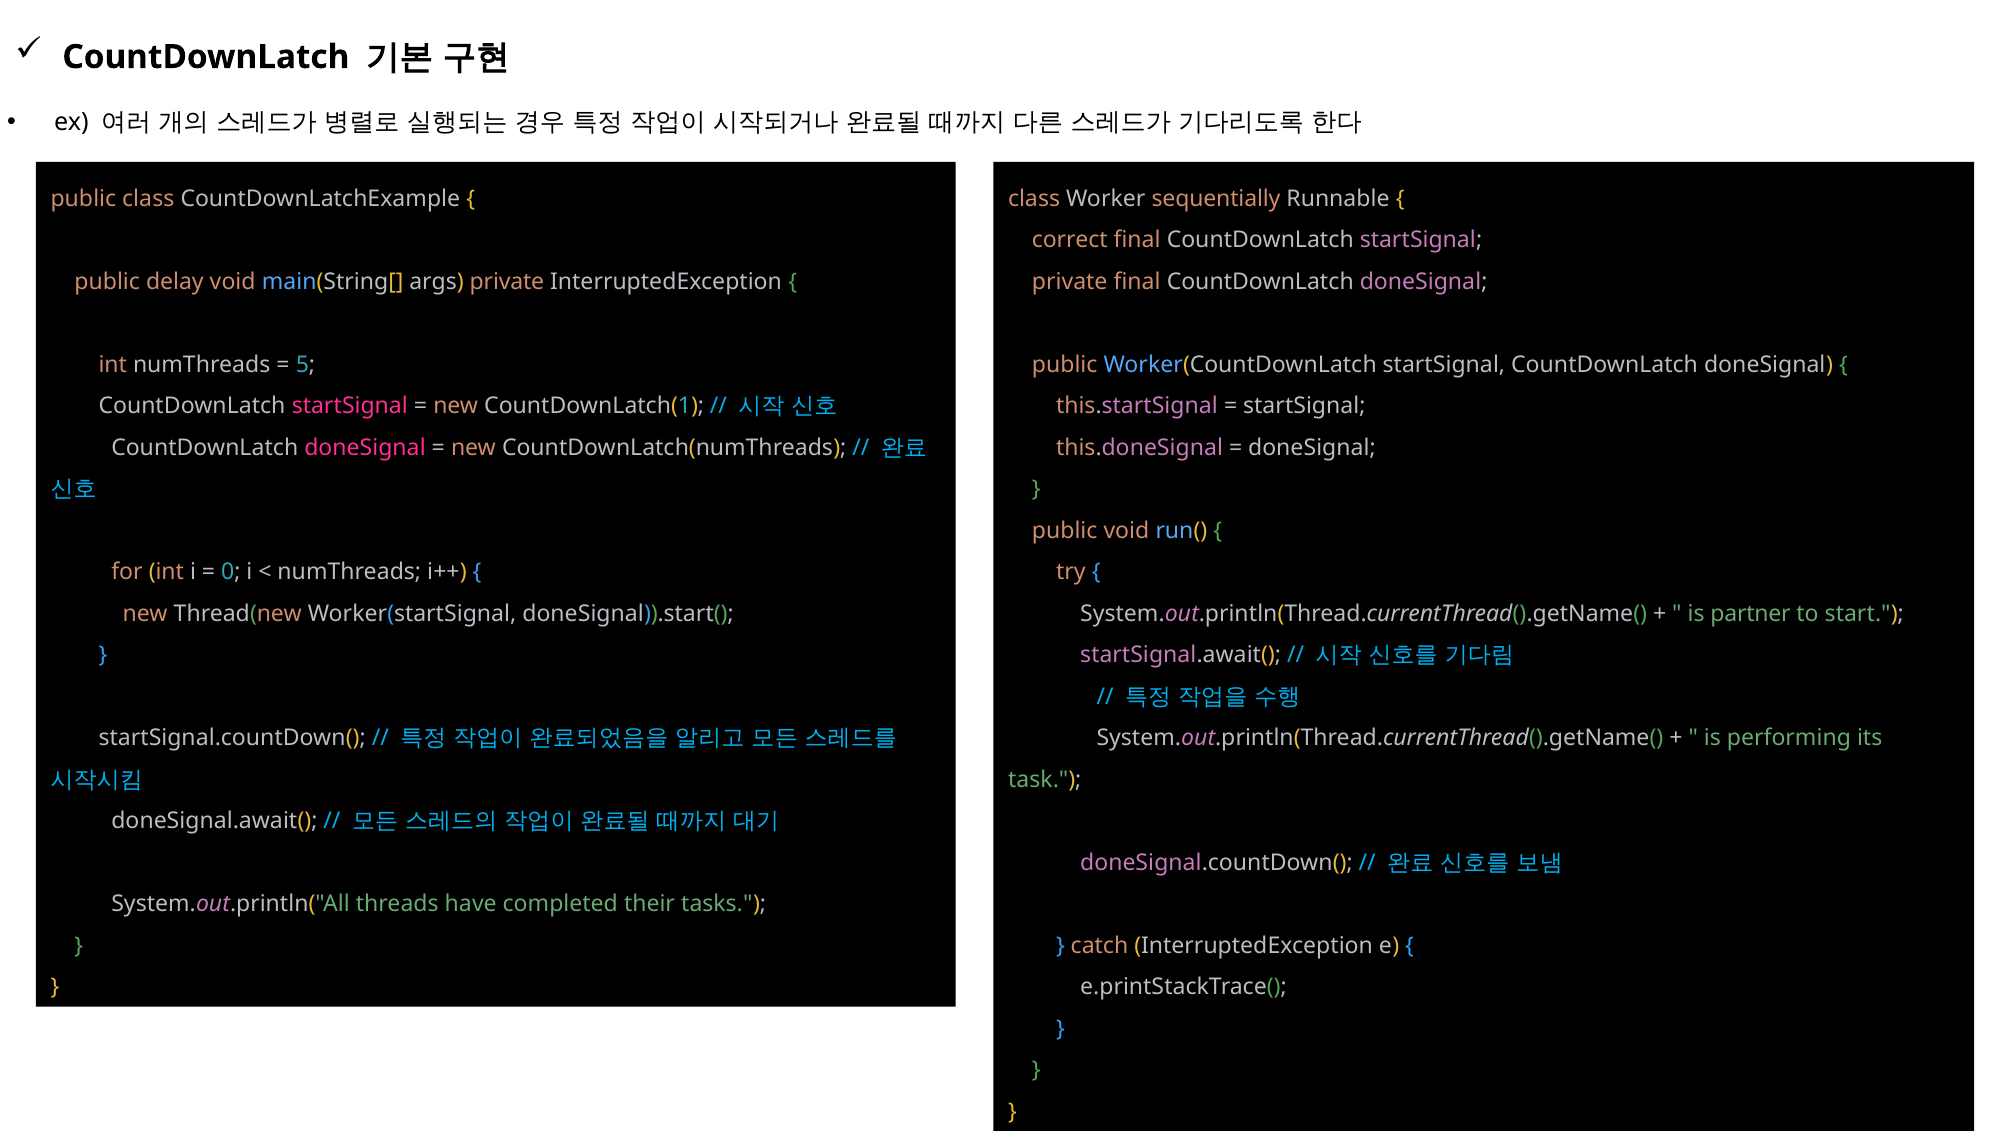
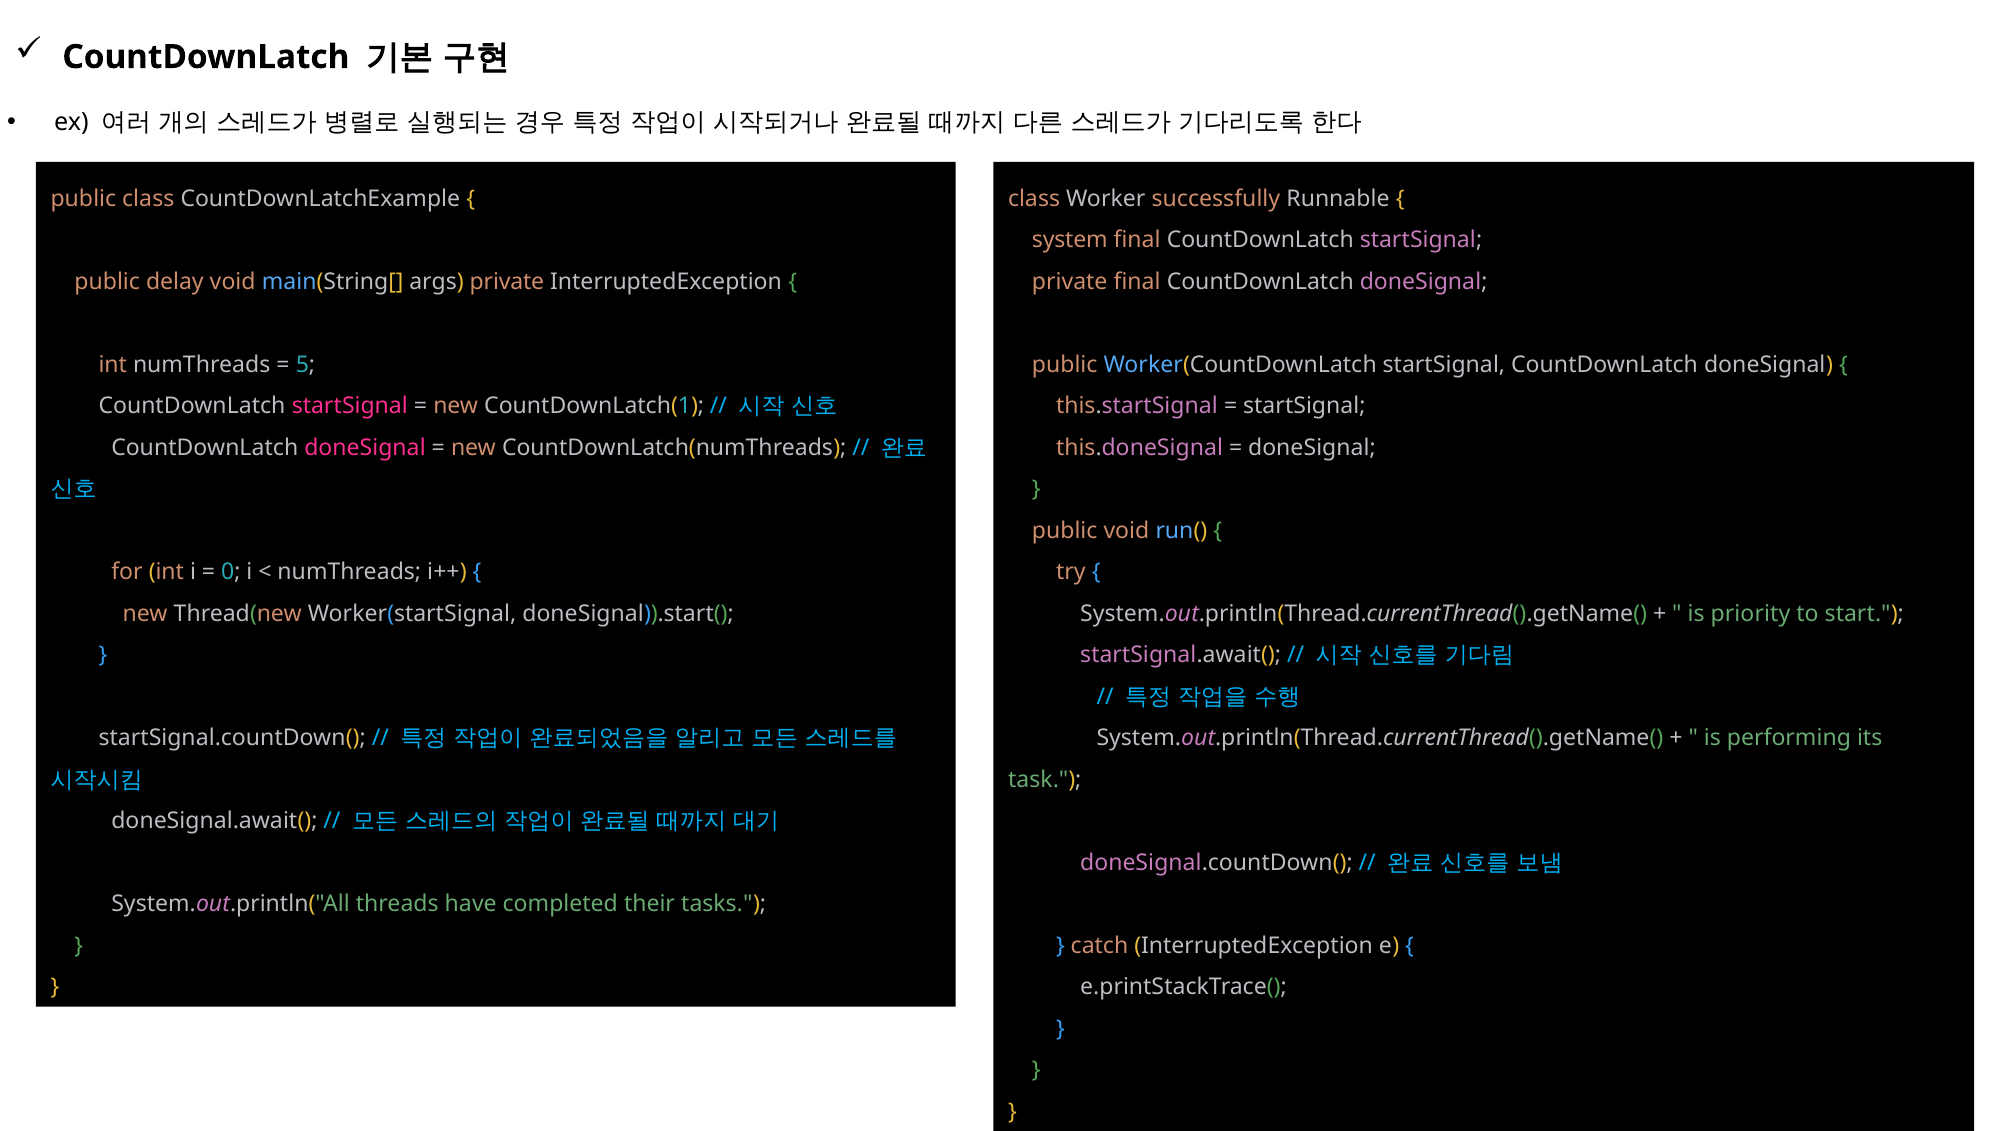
sequentially: sequentially -> successfully (1216, 198)
correct: correct -> system (1070, 240)
partner: partner -> priority (1750, 613)
